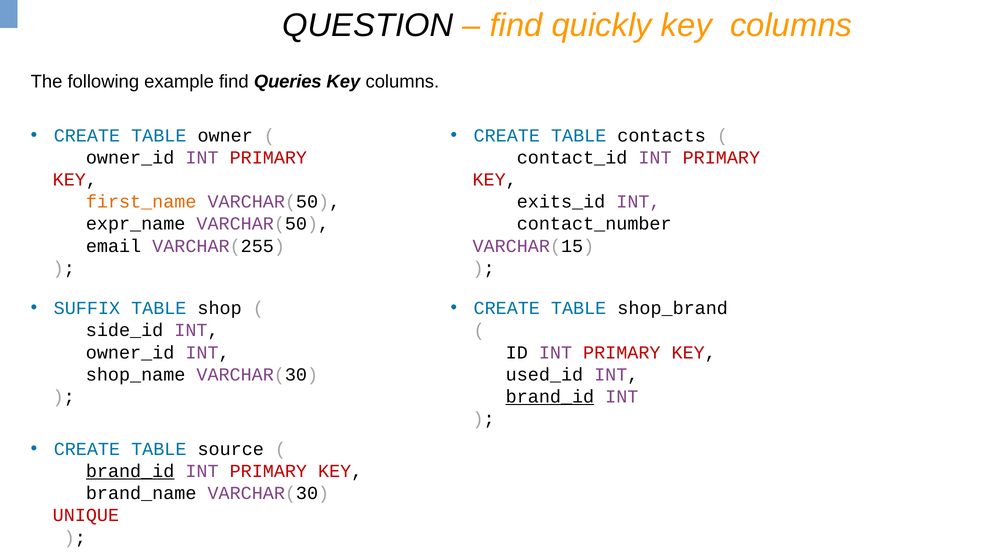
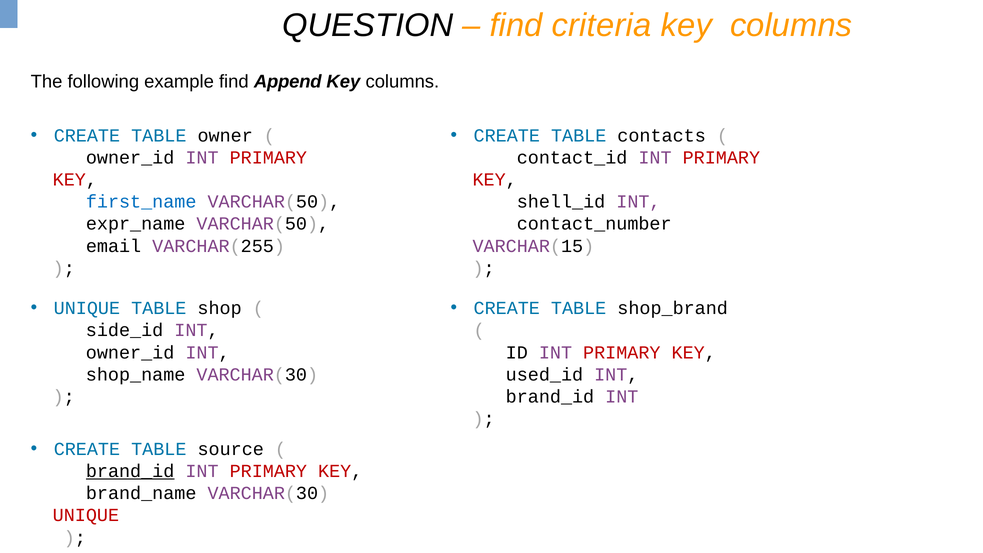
quickly: quickly -> criteria (602, 26)
Queries: Queries -> Append (288, 82)
first_name colour: orange -> blue (141, 202)
exits_id: exits_id -> shell_id (561, 202)
SUFFIX: SUFFIX -> UNIQUE (87, 308)
brand_id underline: present -> none (550, 397)
